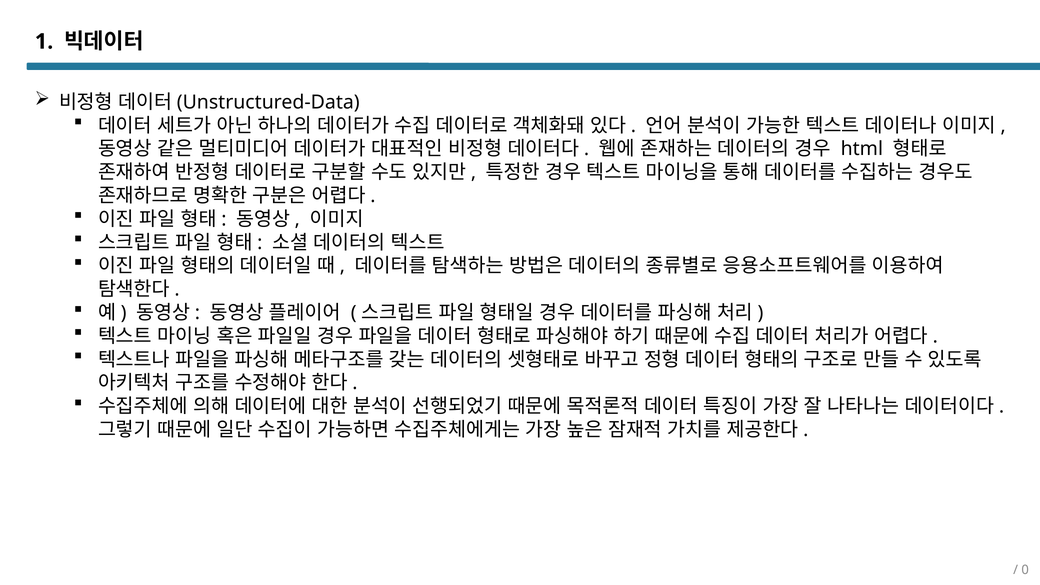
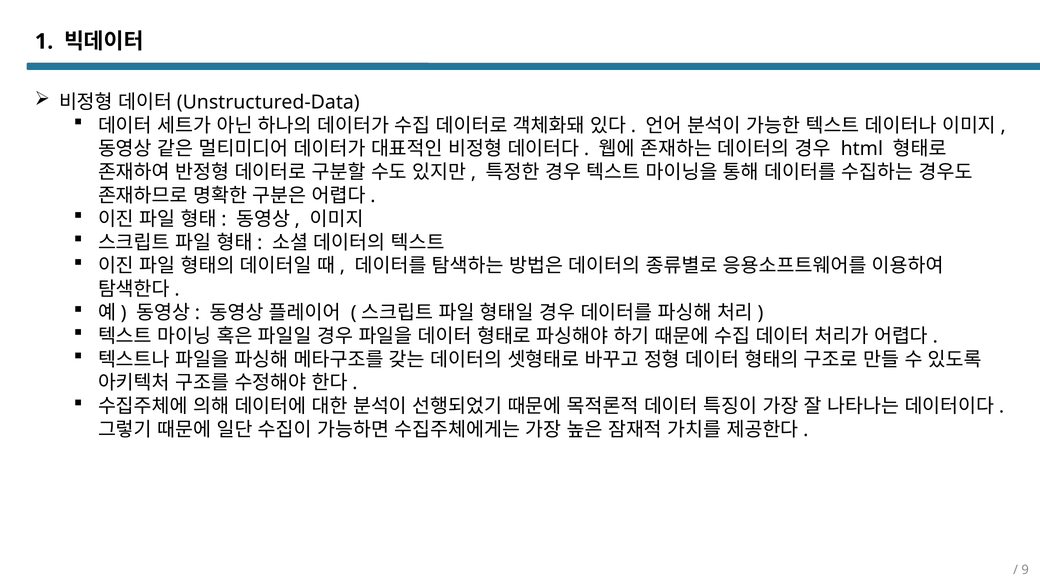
0: 0 -> 9 (1025, 570)
